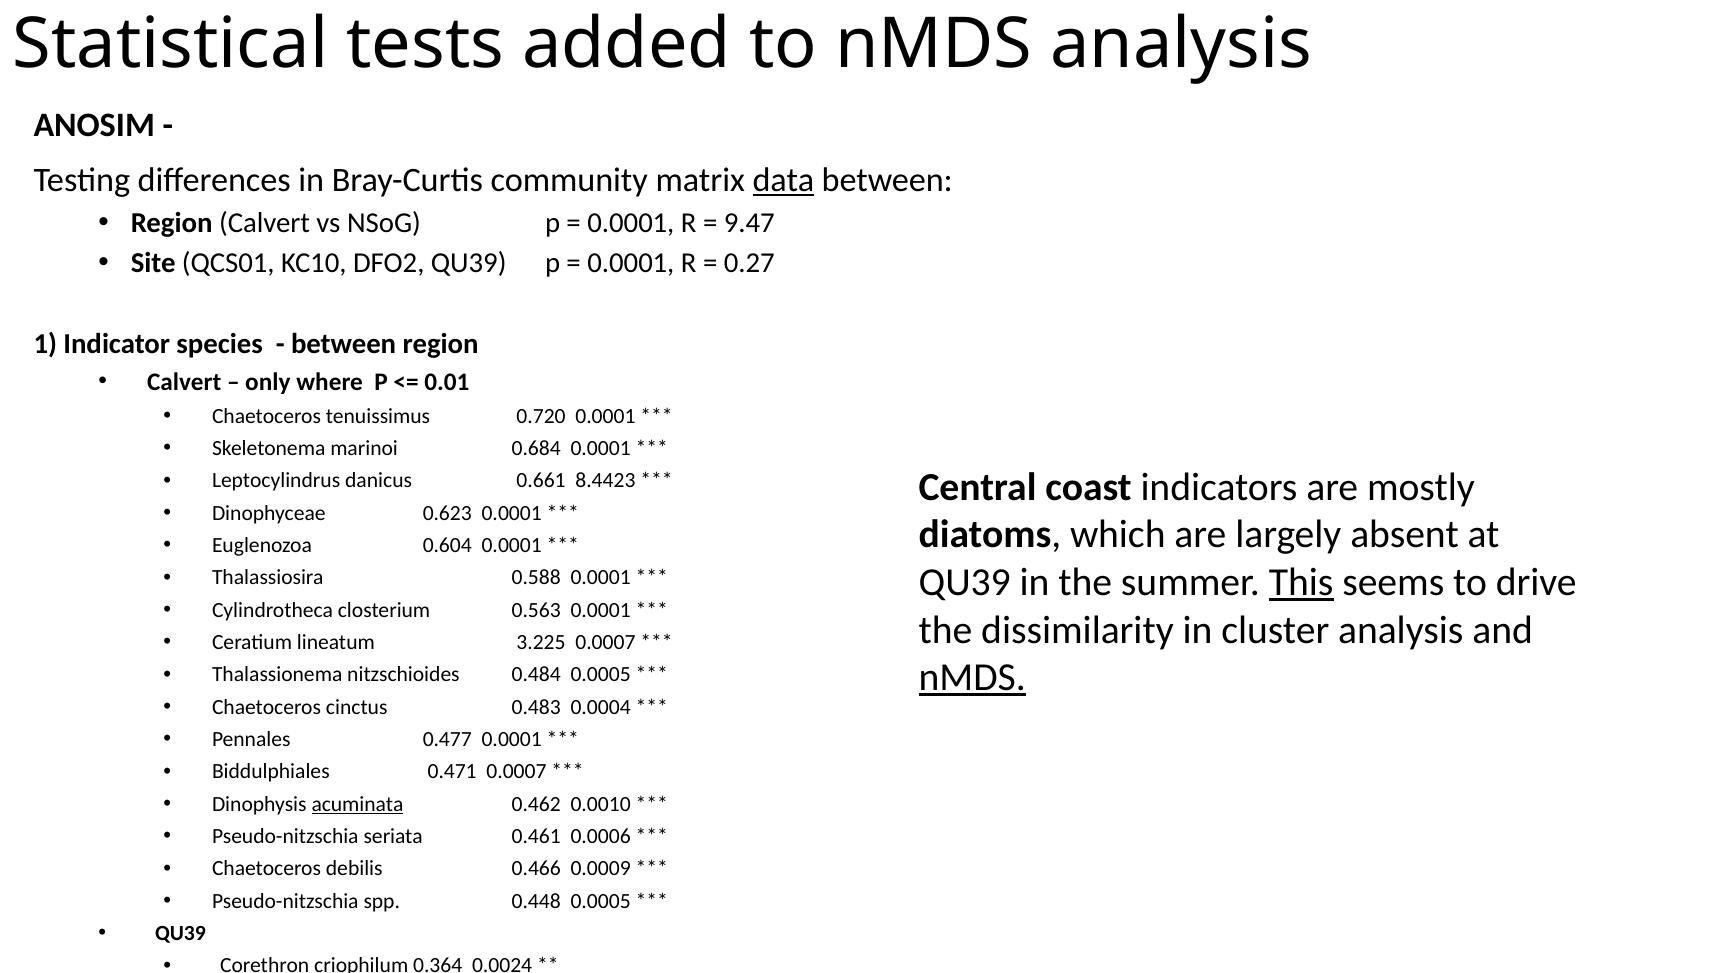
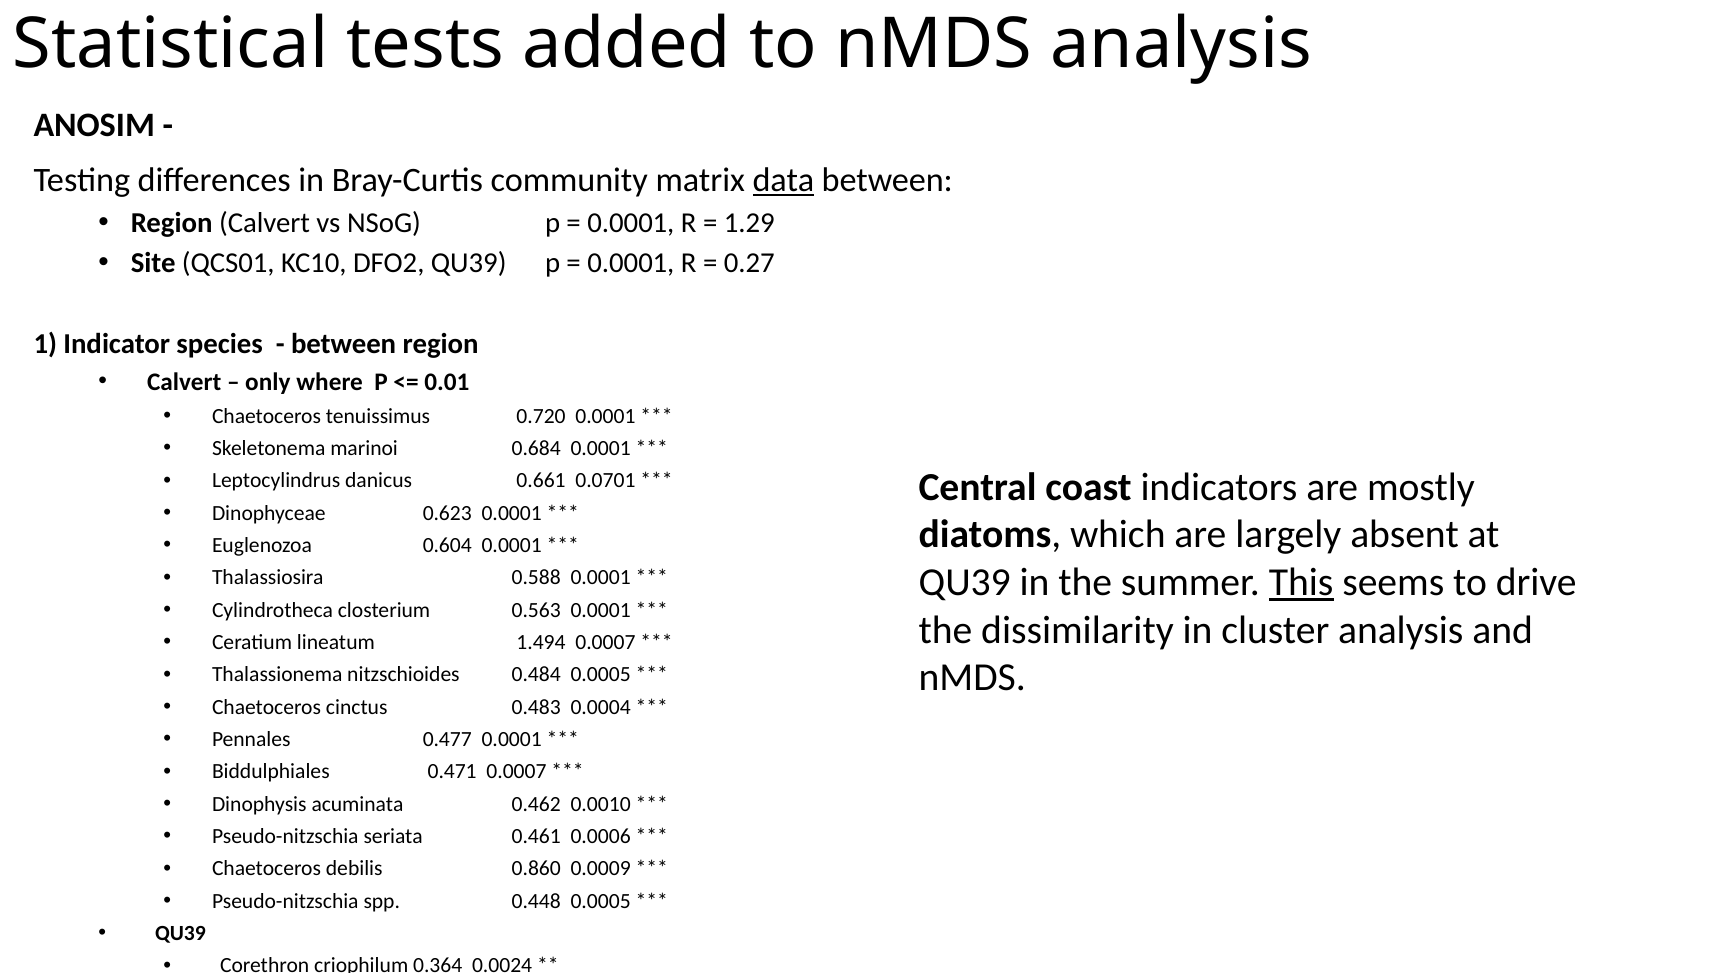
9.47: 9.47 -> 1.29 (749, 223)
8.4423: 8.4423 -> 0.0701 (605, 481)
3.225: 3.225 -> 1.494 (541, 642)
nMDS underline: present -> none (972, 678)
acuminata underline: present -> none (357, 804)
0.466: 0.466 -> 0.860 (536, 869)
